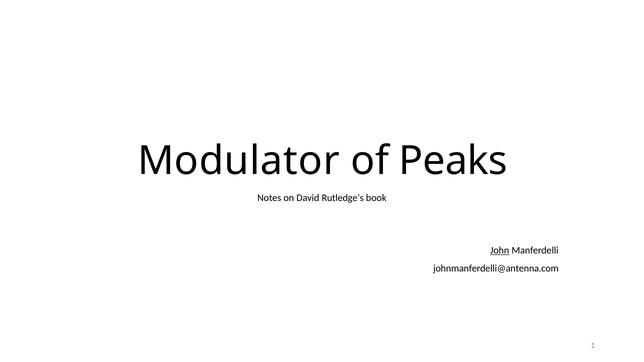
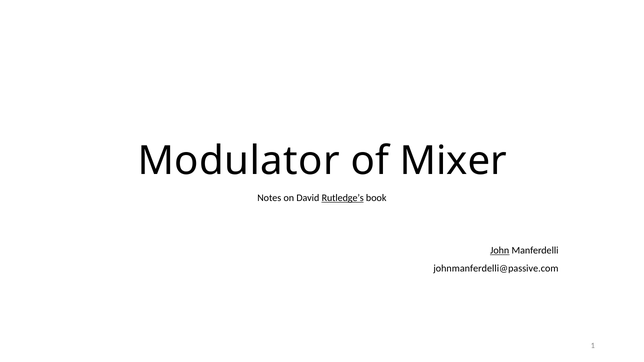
Peaks: Peaks -> Mixer (453, 161)
Rutledge’s underline: none -> present (343, 198)
johnmanferdelli@antenna.com: johnmanferdelli@antenna.com -> johnmanferdelli@passive.com (496, 268)
